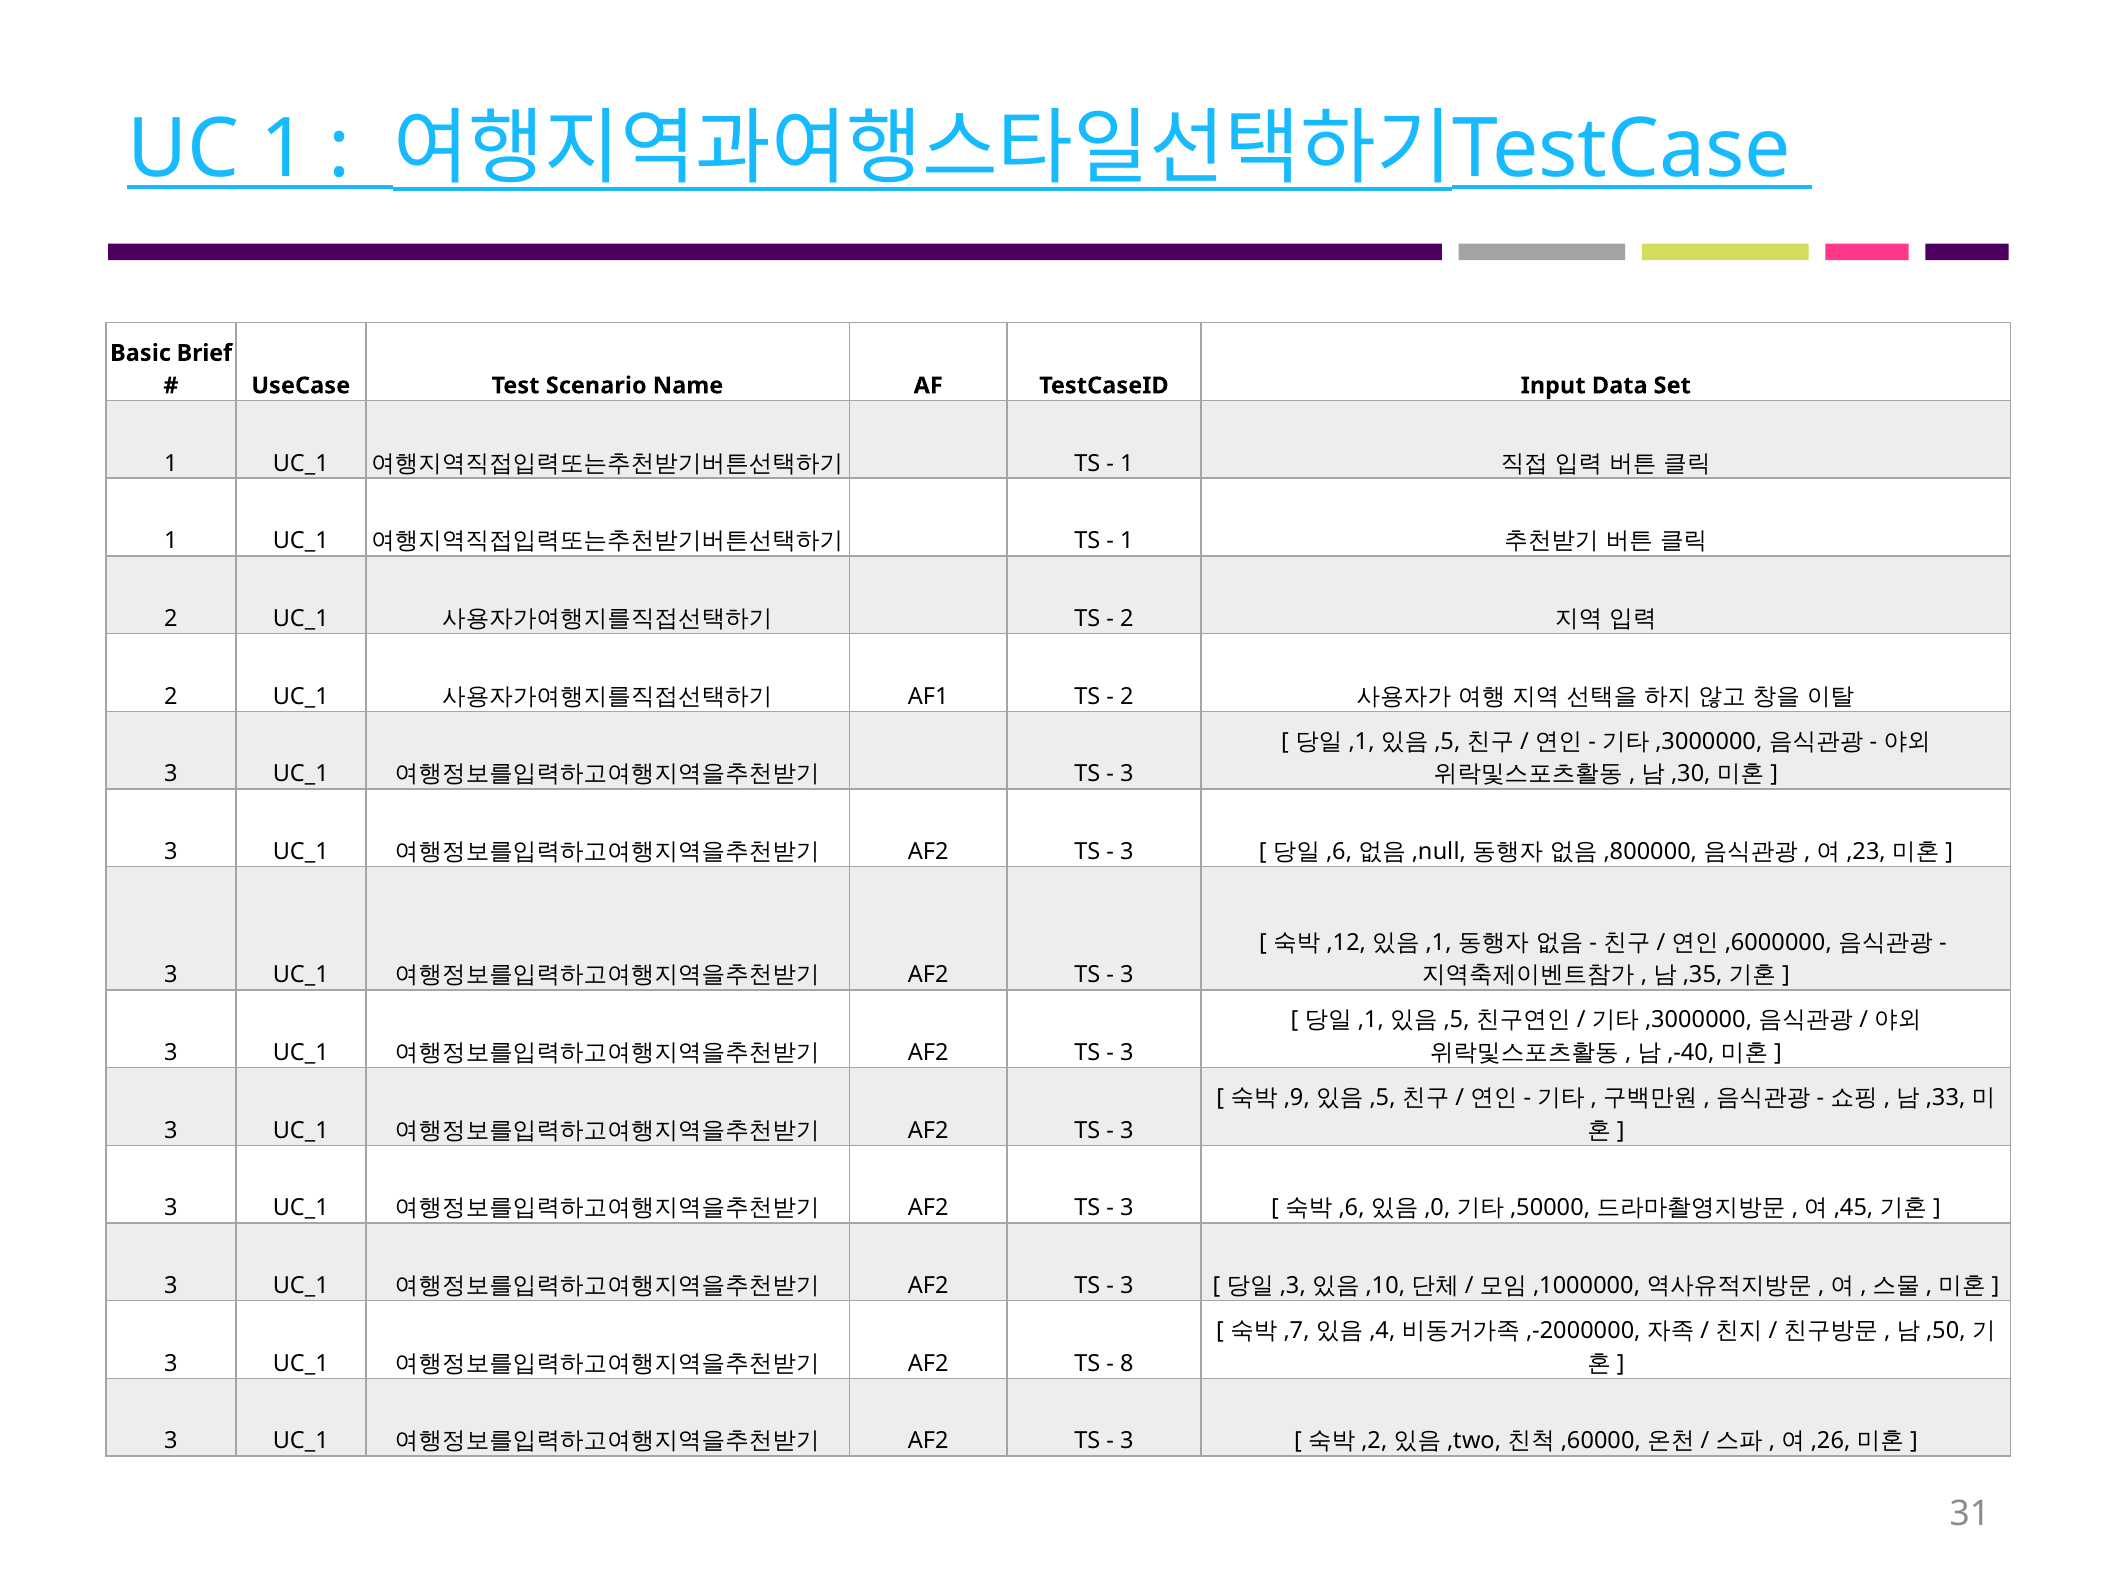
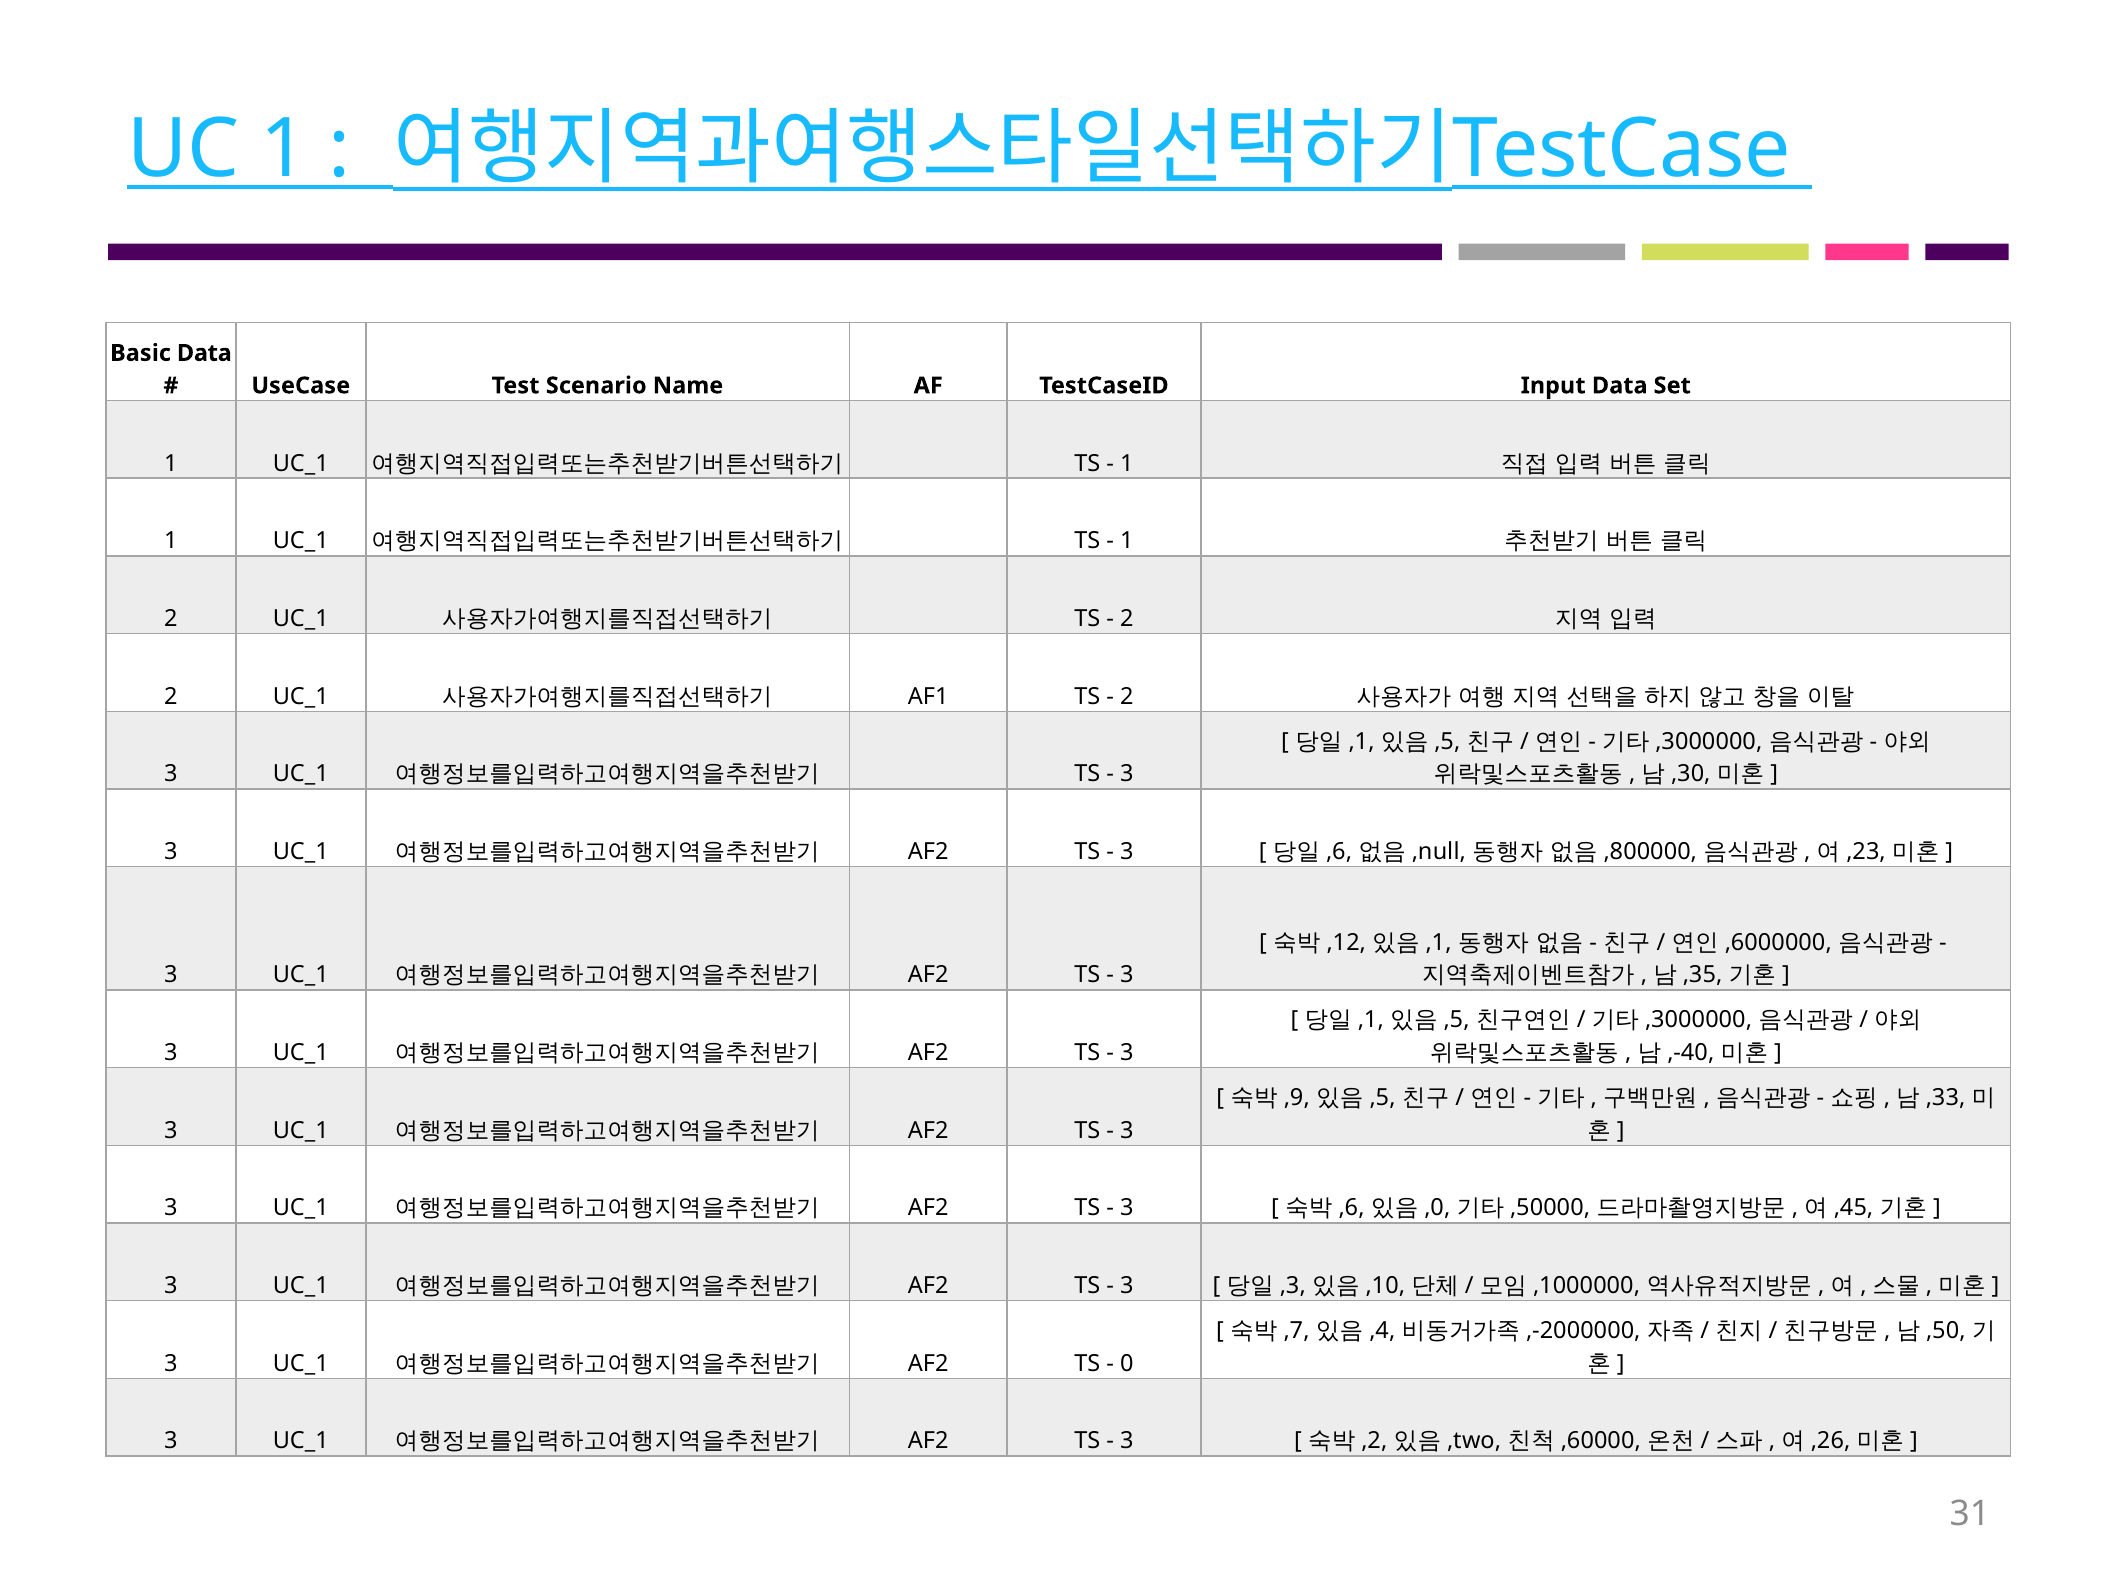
Basic Brief: Brief -> Data (204, 353)
8: 8 -> 0 (1127, 1363)
